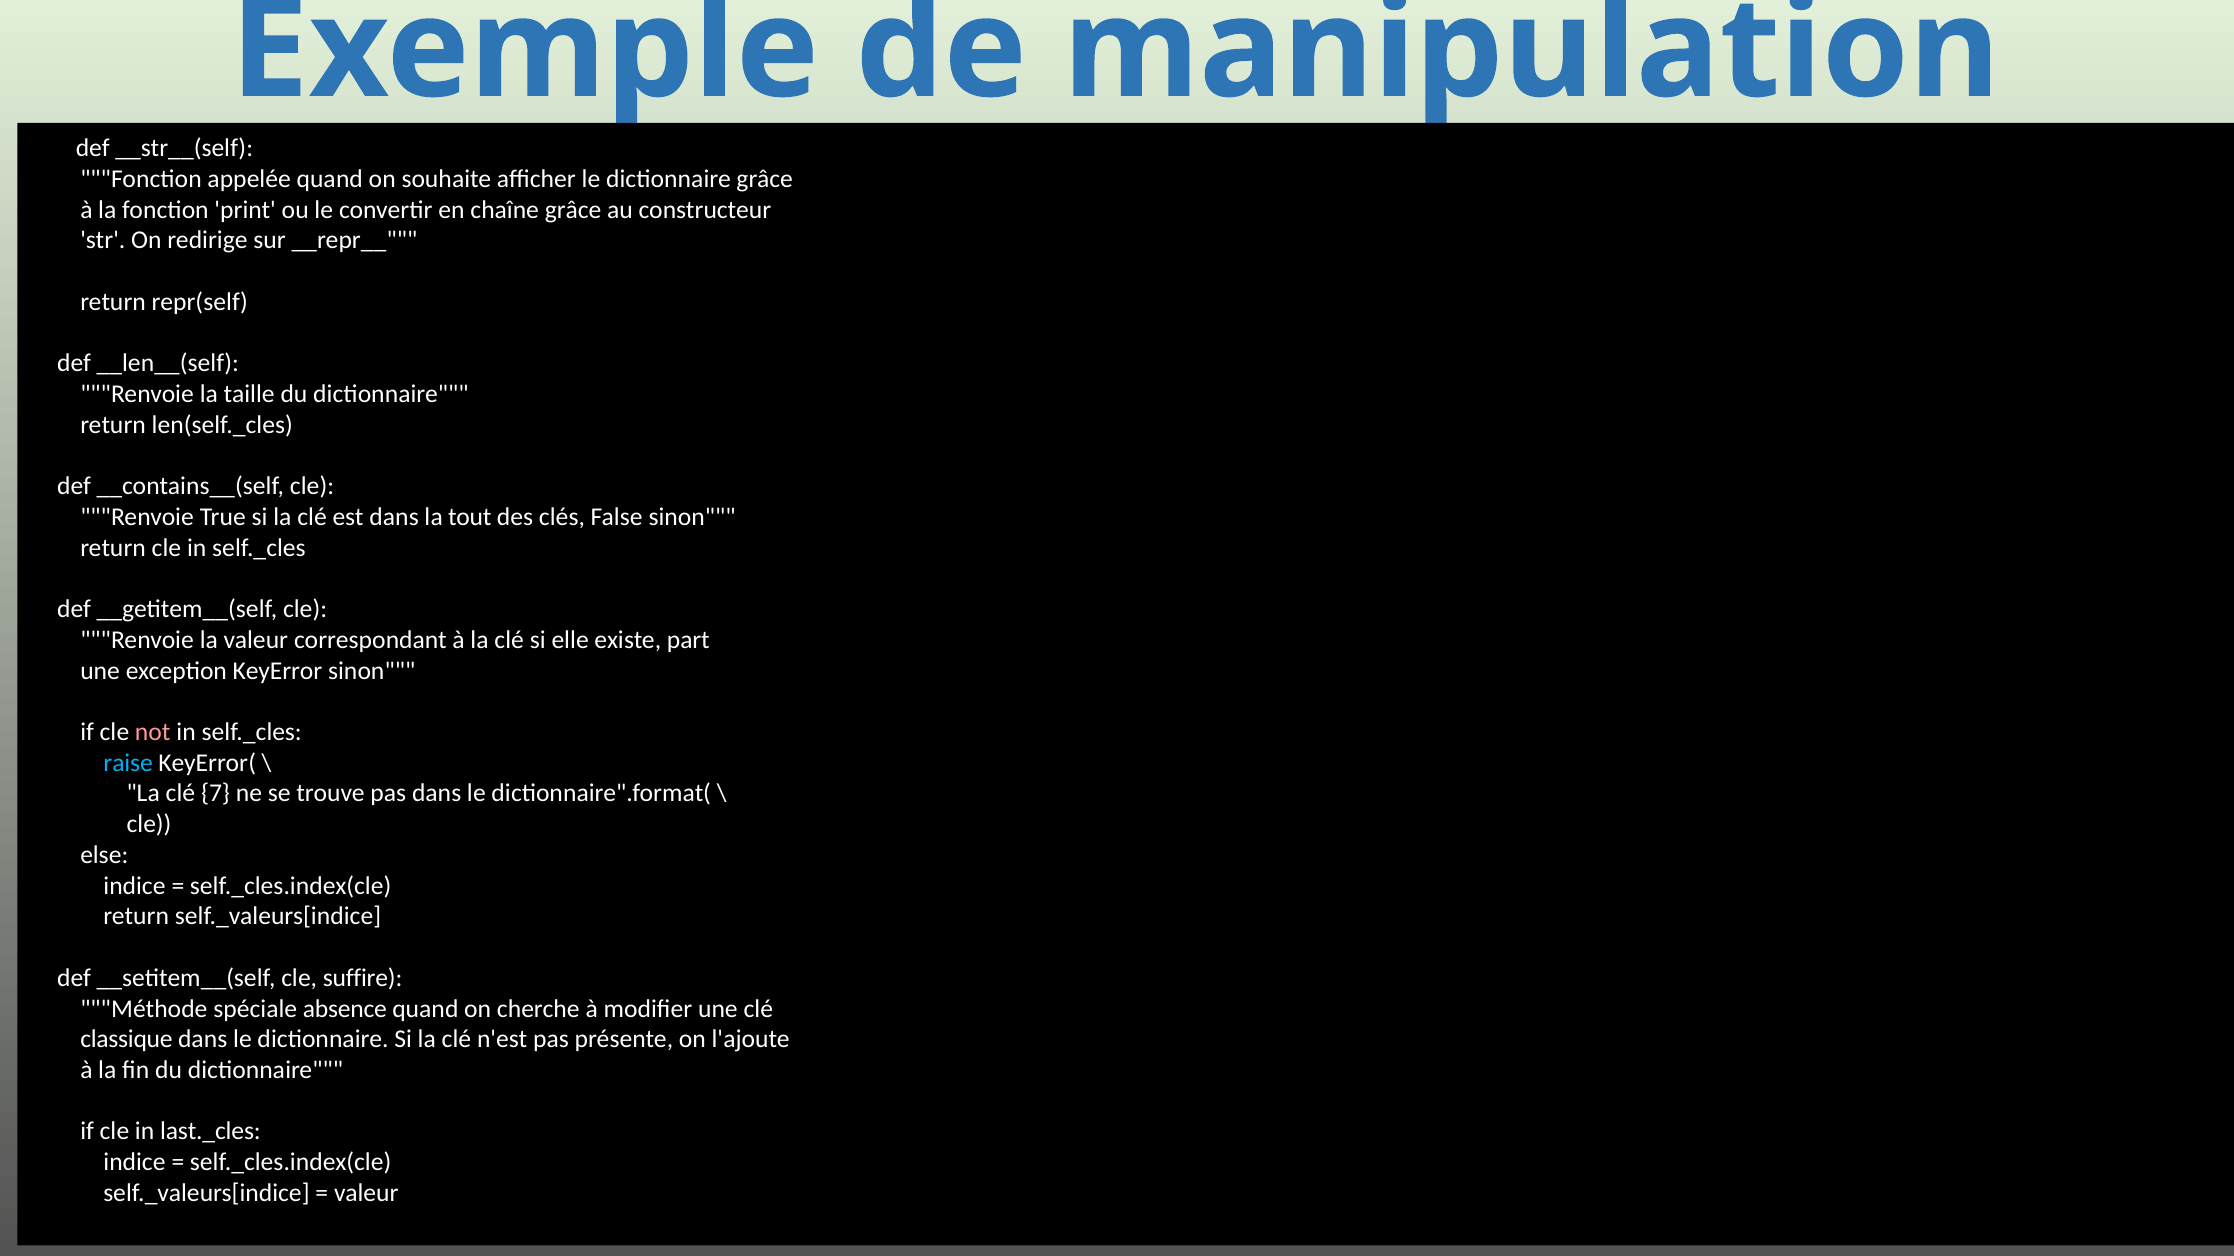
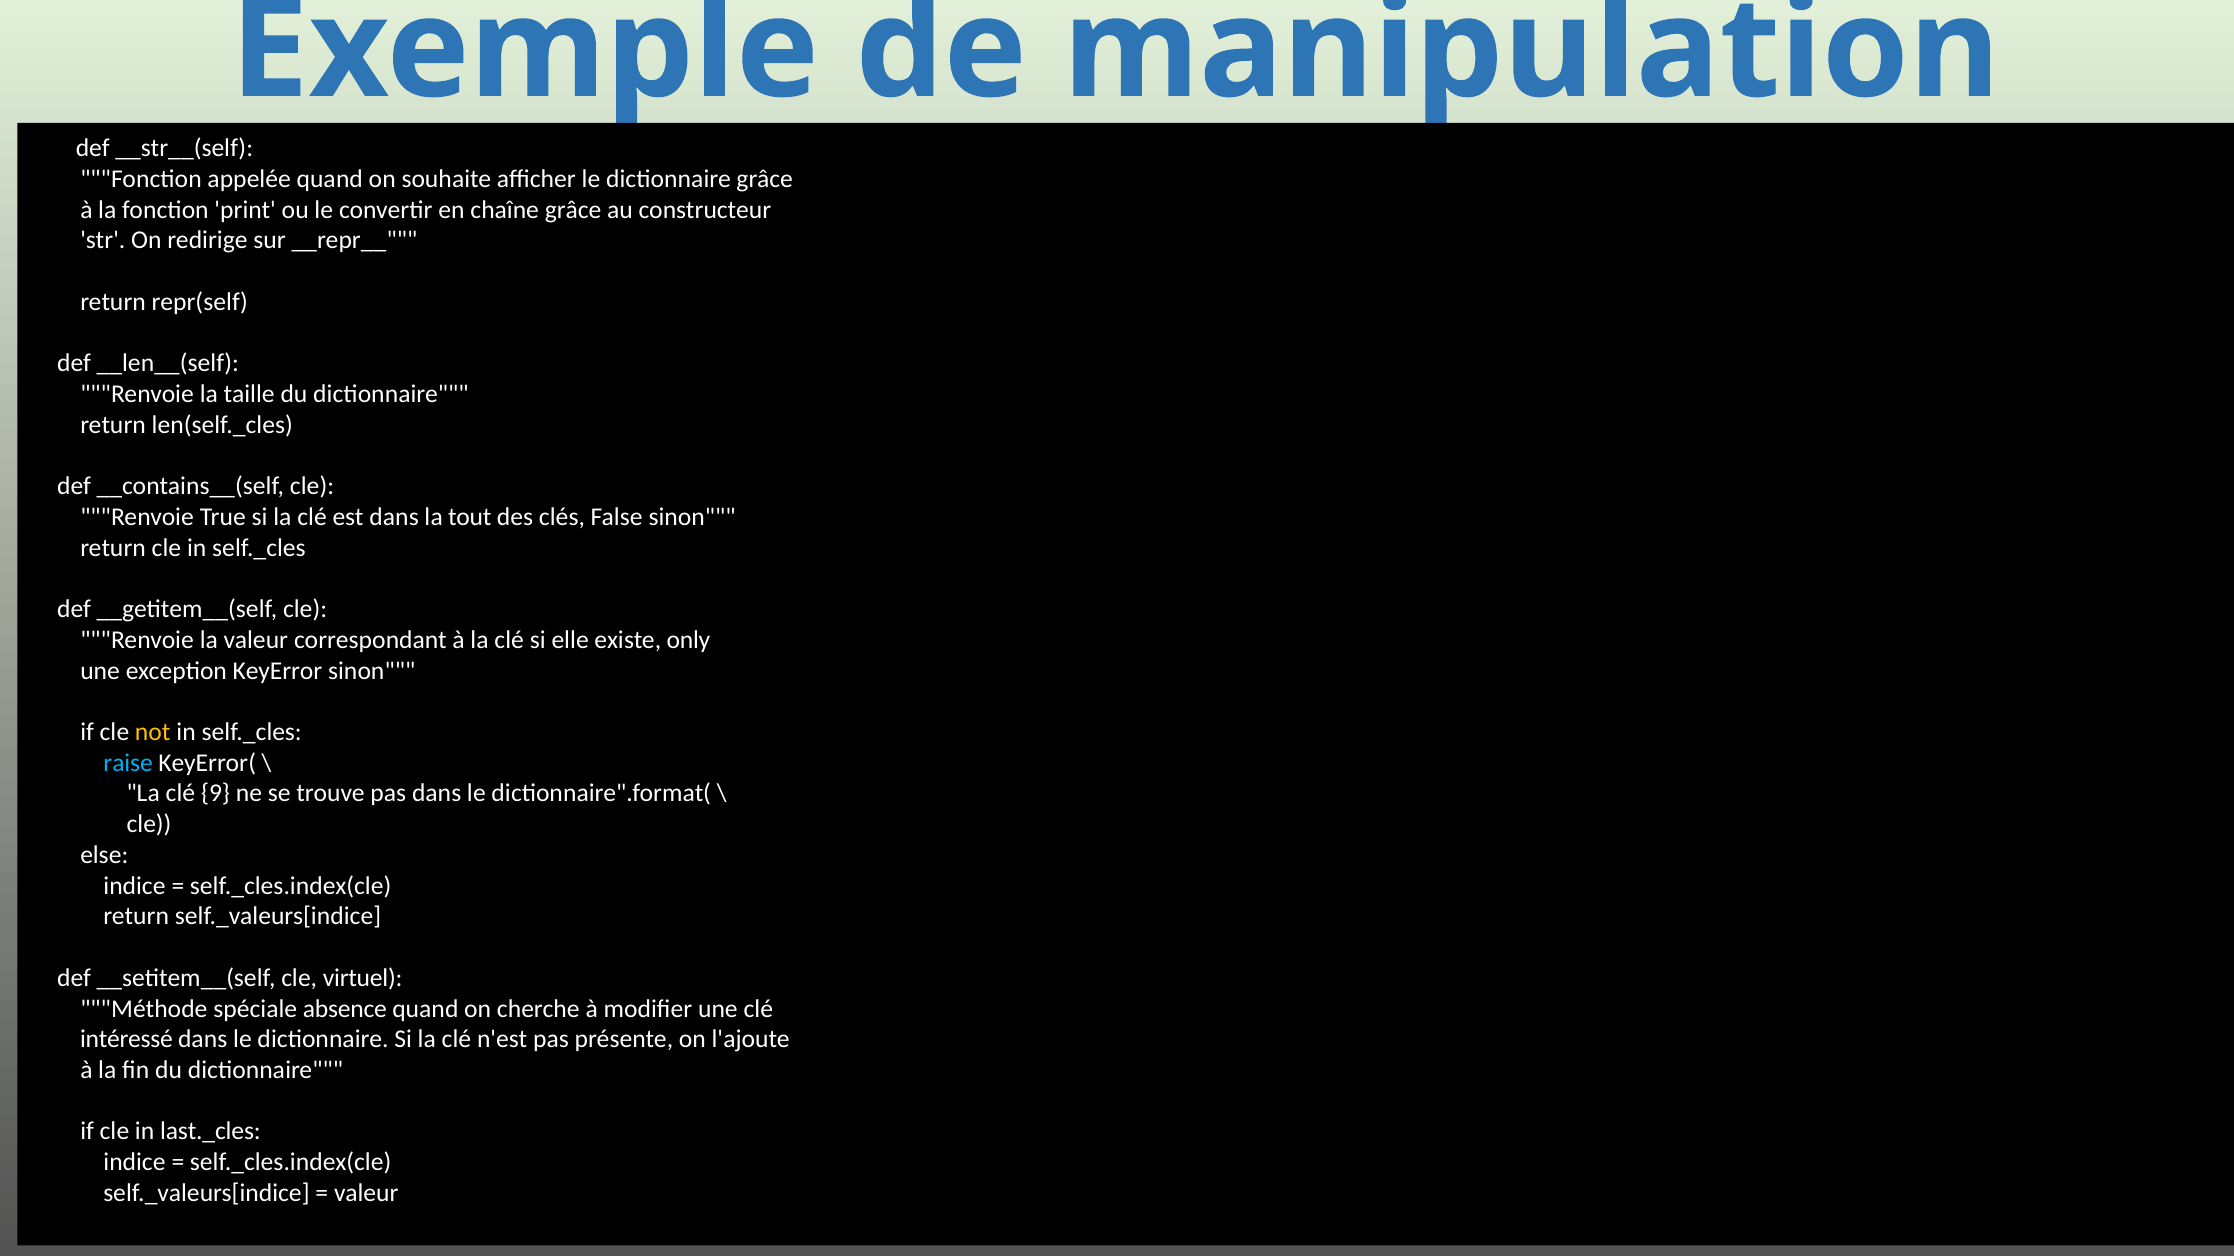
part: part -> only (688, 640)
not colour: pink -> yellow (153, 732)
7: 7 -> 9 (216, 794)
suffire: suffire -> virtuel (363, 978)
classique: classique -> intéressé (126, 1040)
